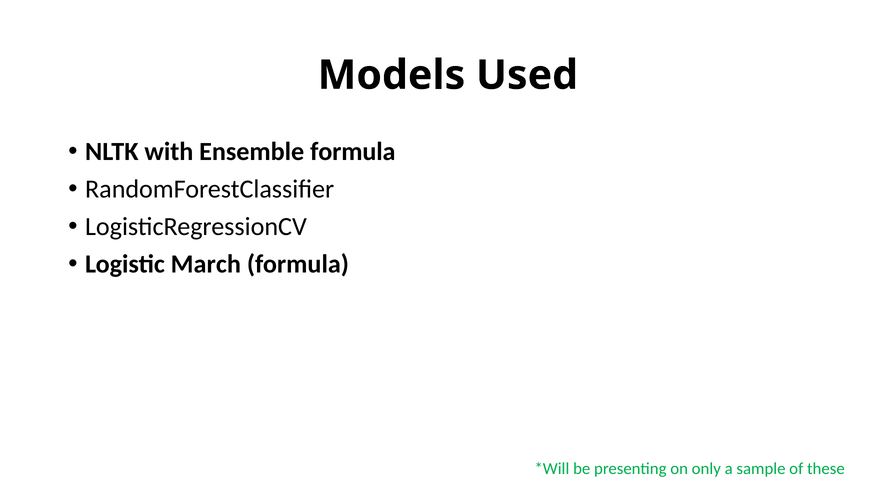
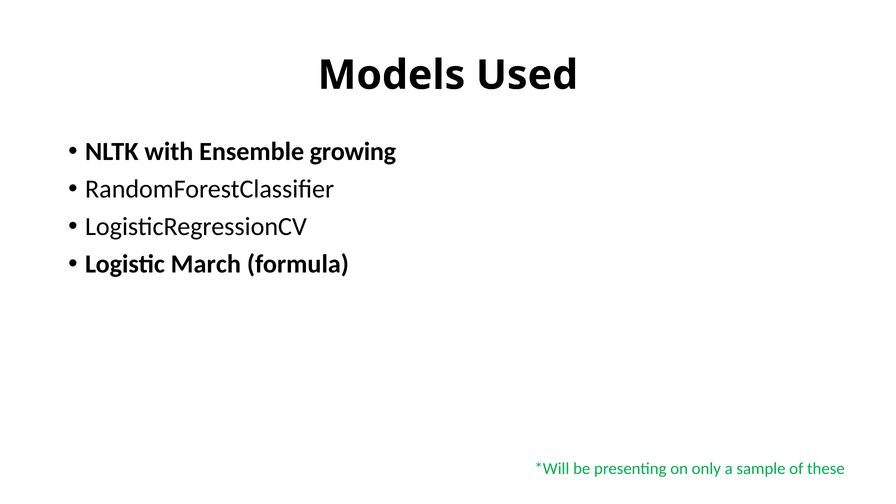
Ensemble formula: formula -> growing (353, 151)
